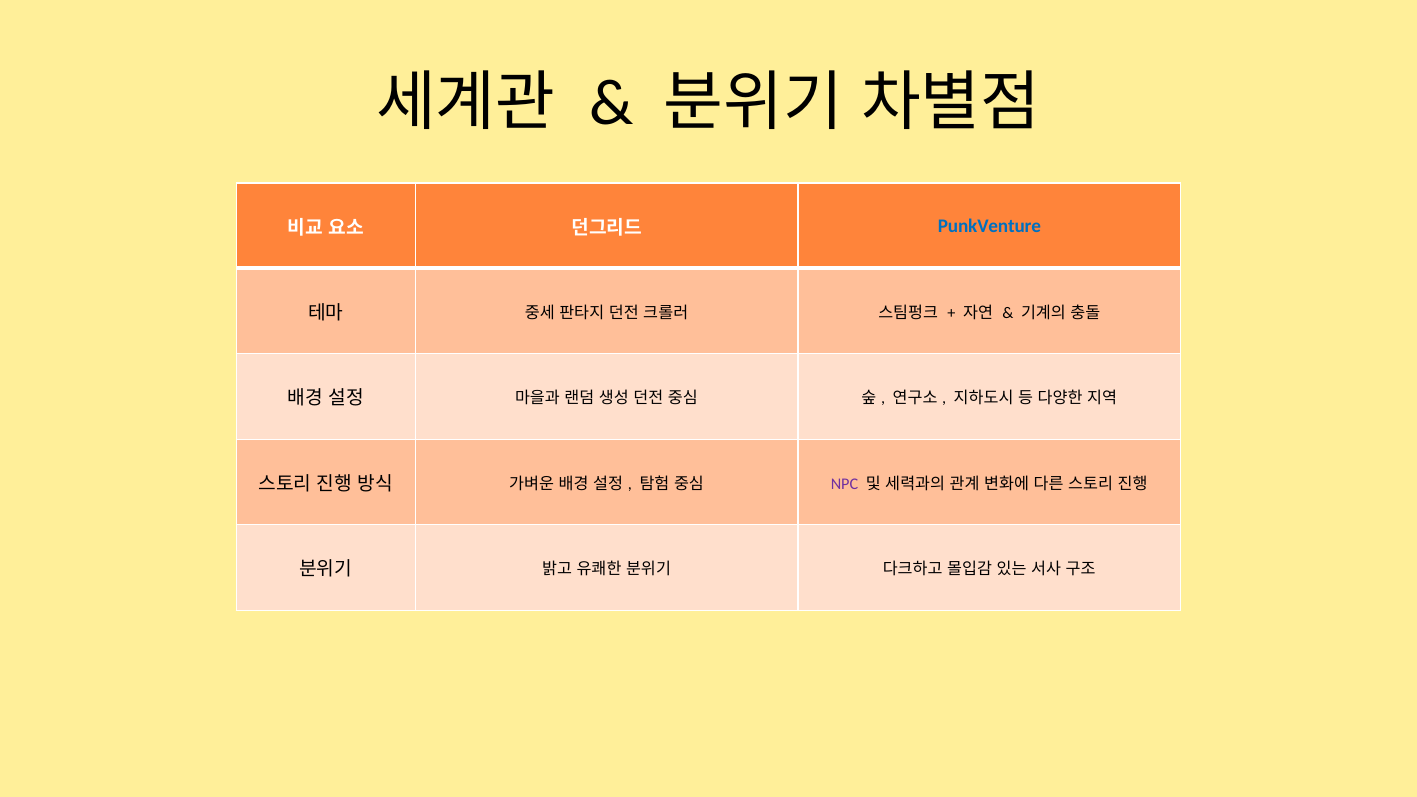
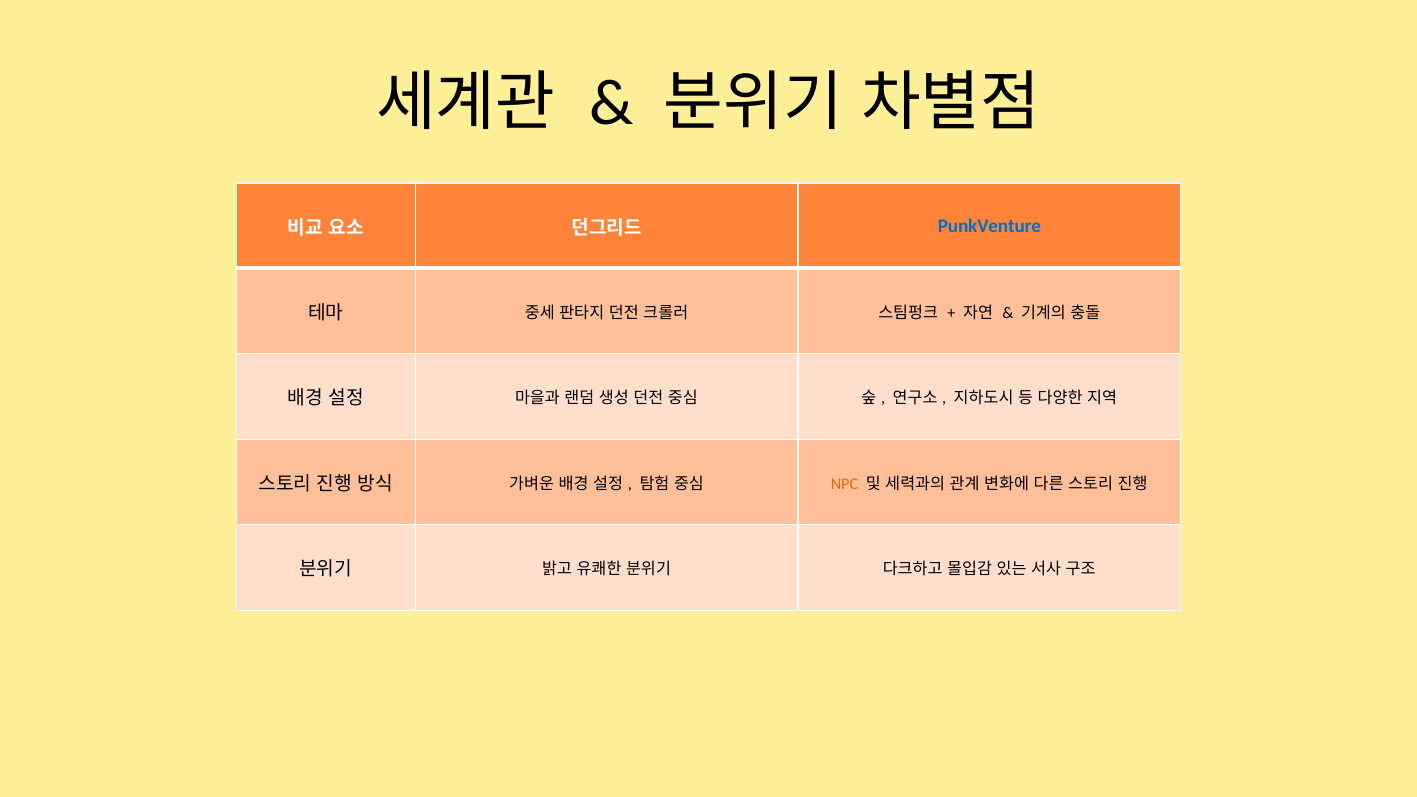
NPC colour: purple -> orange (845, 484)
